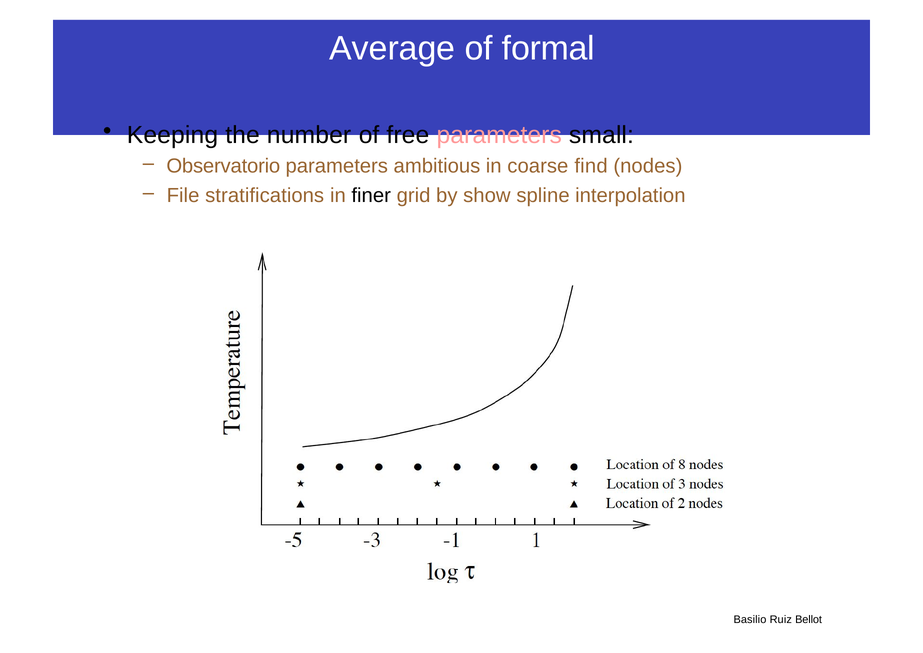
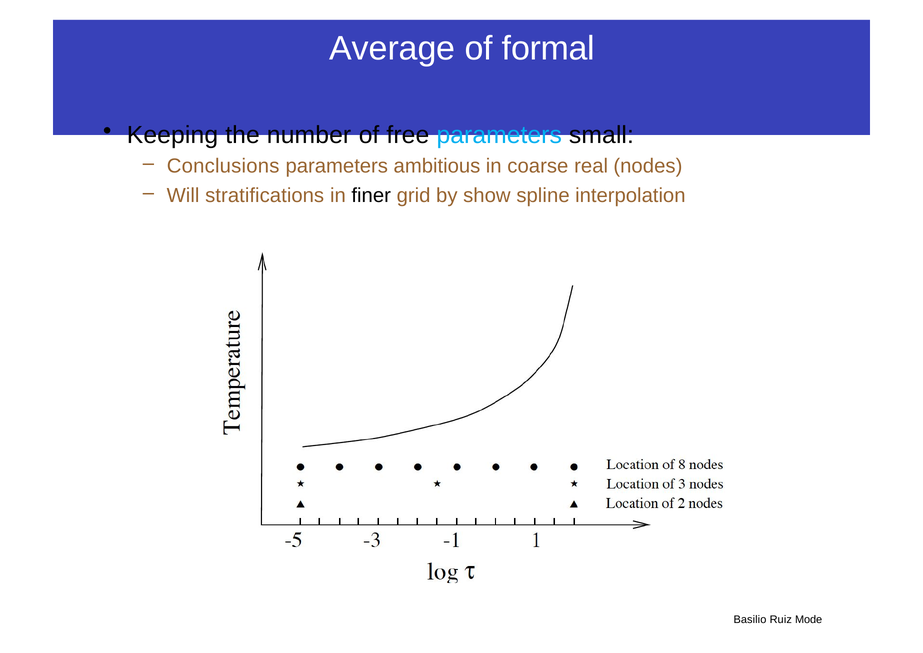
parameters colour: pink -> light blue (499, 135)
Observatorio: Observatorio -> Conclusions (223, 166)
find: find -> real (591, 166)
File: File -> Will (183, 196)
Bellot: Bellot -> Mode (809, 619)
